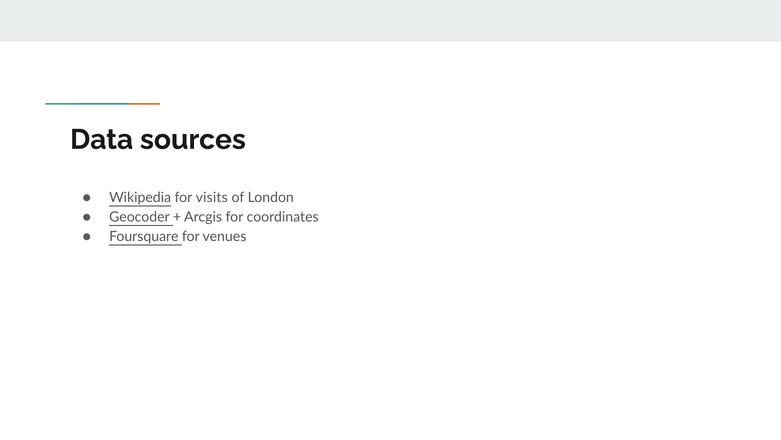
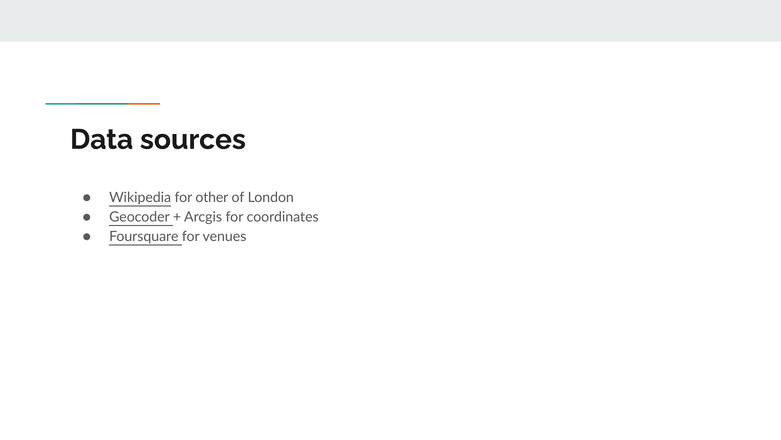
visits: visits -> other (212, 197)
